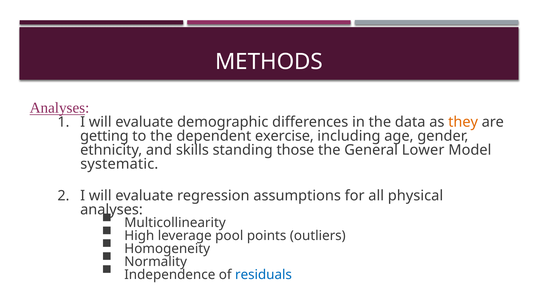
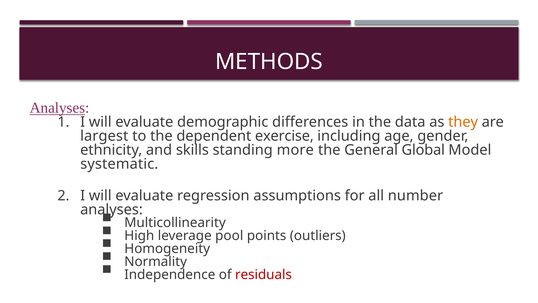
getting: getting -> largest (104, 136)
those: those -> more (295, 150)
Lower: Lower -> Global (423, 150)
physical: physical -> number (415, 195)
residuals colour: blue -> red (263, 274)
